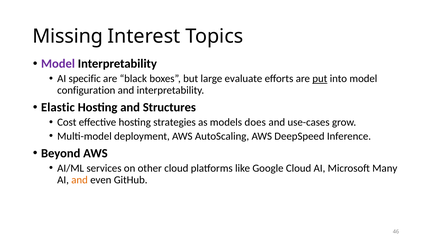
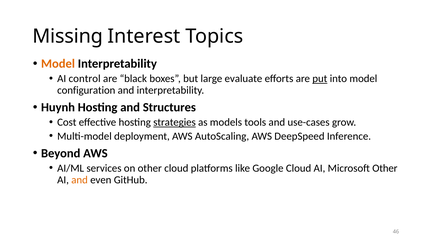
Model colour: purple -> orange (58, 64)
specific: specific -> control (85, 79)
Elastic: Elastic -> Huynh (58, 107)
strategies underline: none -> present (175, 122)
does: does -> tools (255, 122)
Microsoft Many: Many -> Other (385, 168)
